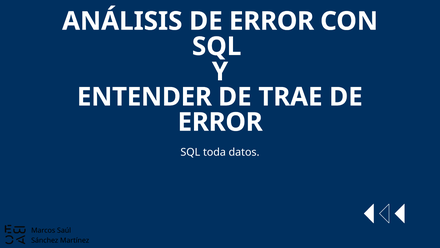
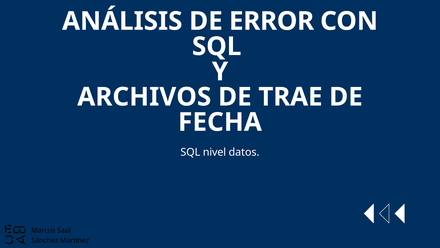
ENTENDER: ENTENDER -> ARCHIVOS (144, 97)
ERROR: ERROR -> FECHA (220, 122)
toda: toda -> nivel (214, 152)
